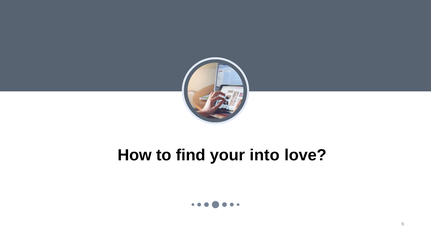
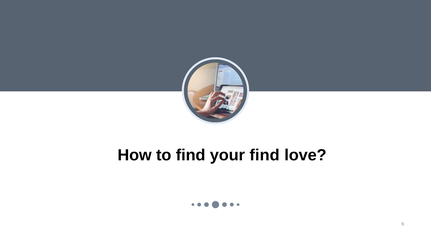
your into: into -> find (265, 155)
